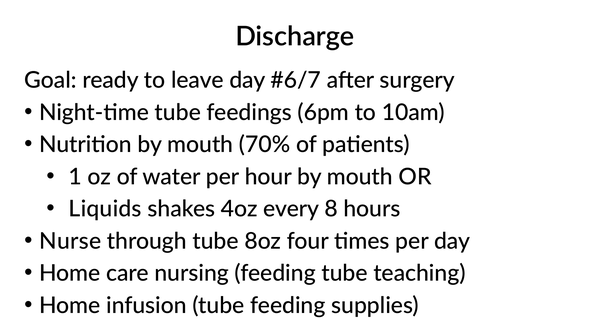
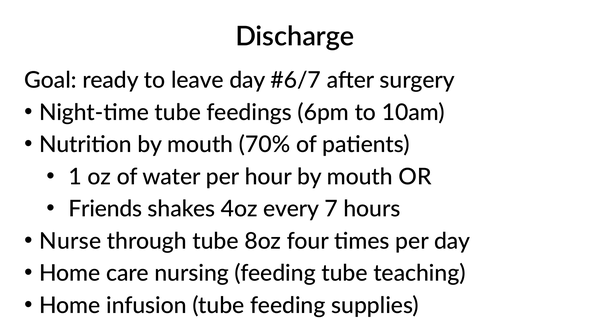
Liquids: Liquids -> Friends (105, 209)
8: 8 -> 7 (331, 209)
